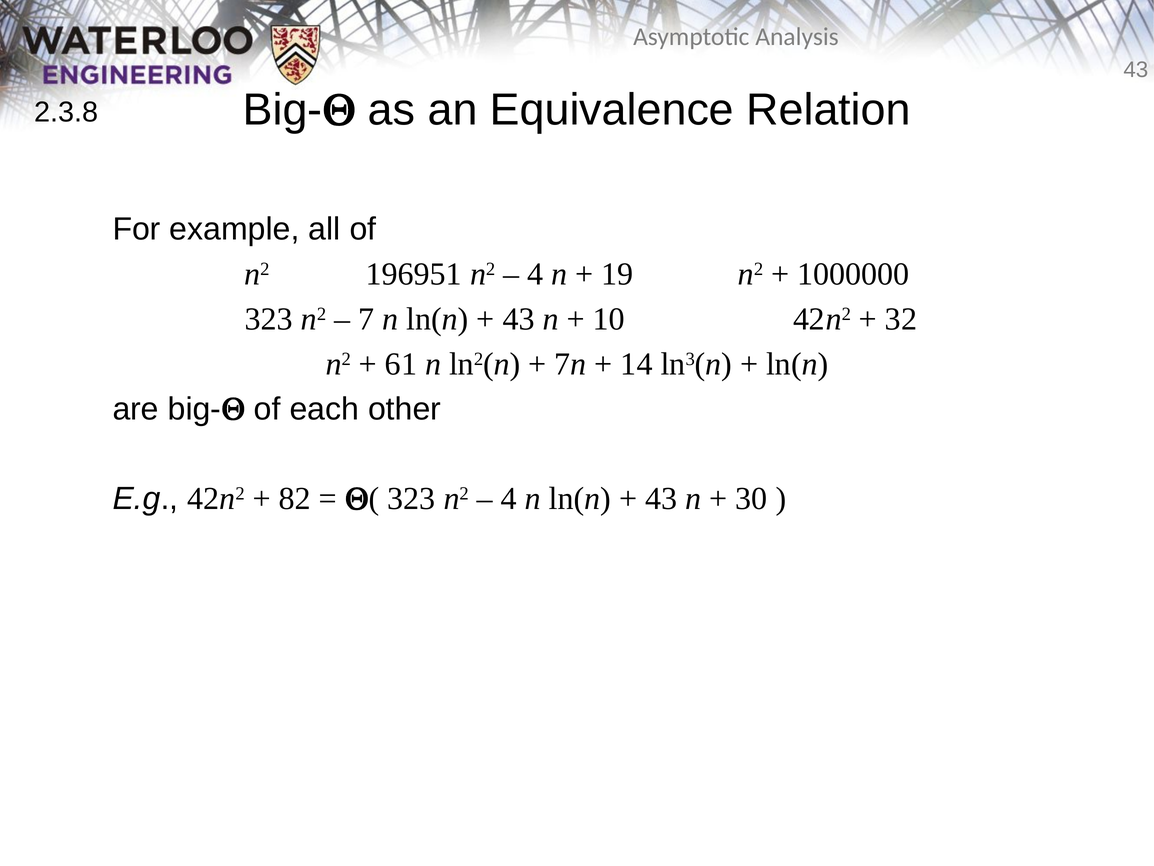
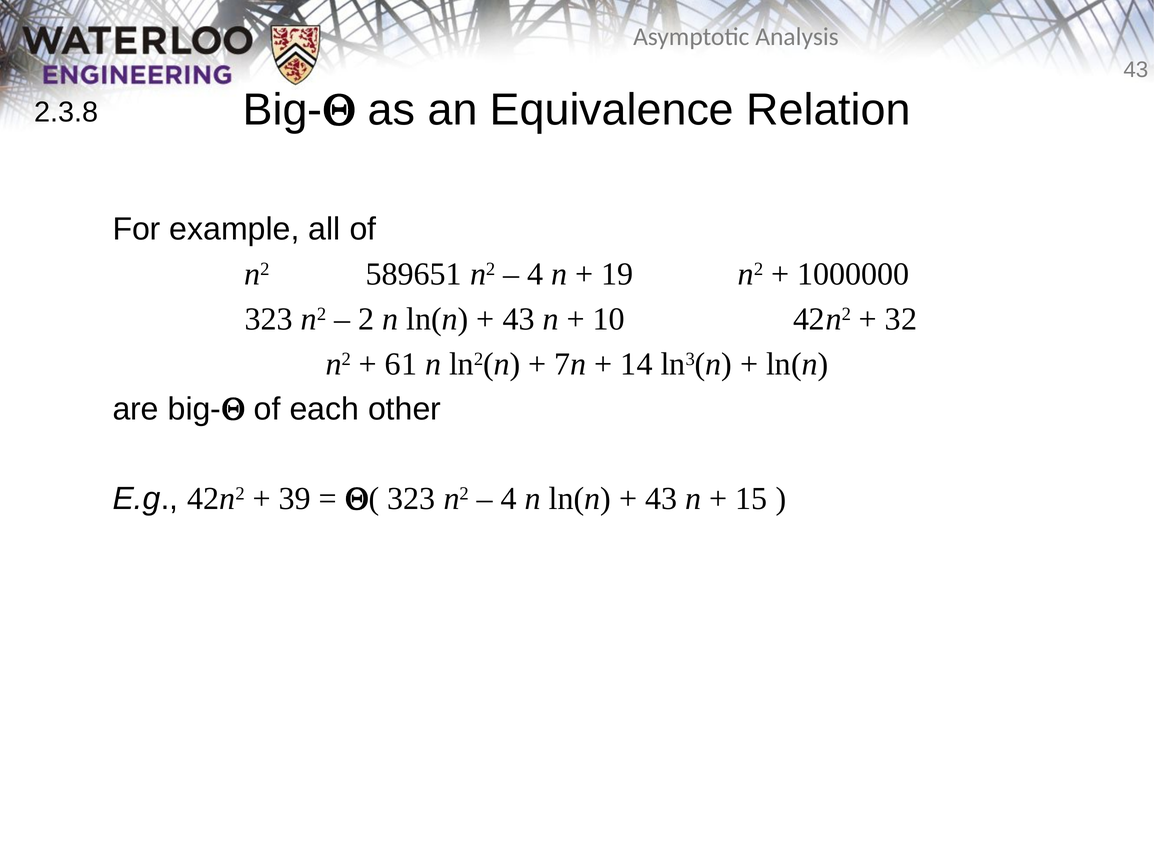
196951: 196951 -> 589651 (414, 274)
7: 7 -> 2 (366, 319)
82: 82 -> 39 (295, 499)
30: 30 -> 15 (751, 499)
